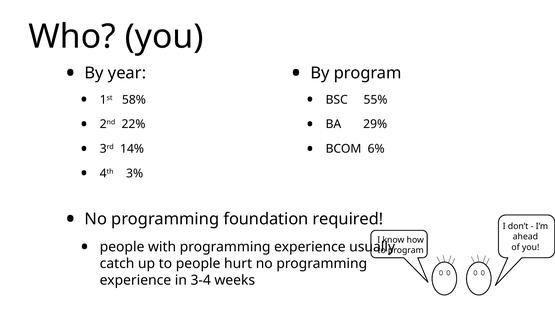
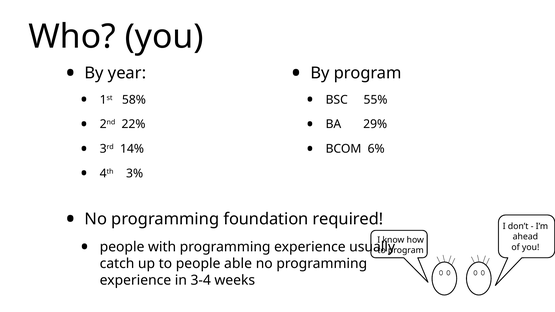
hurt: hurt -> able (238, 264)
